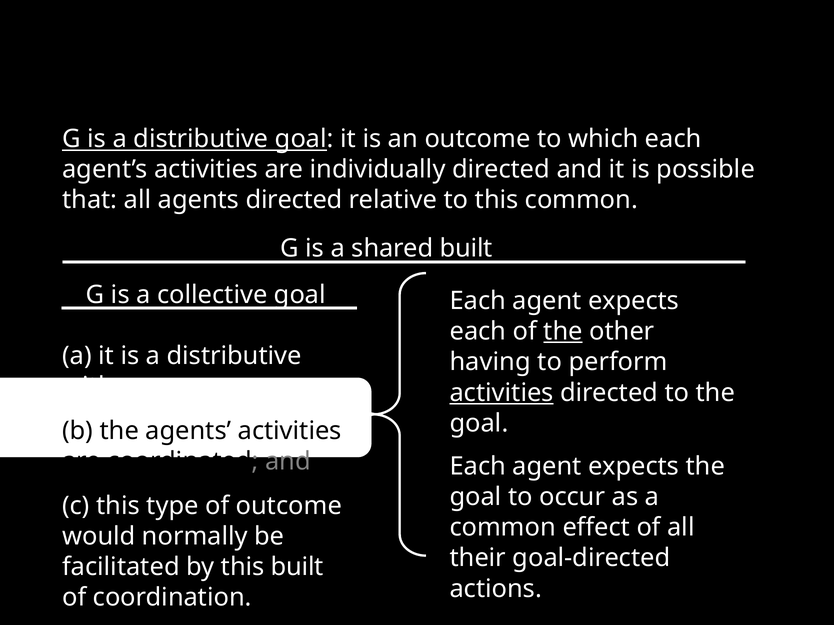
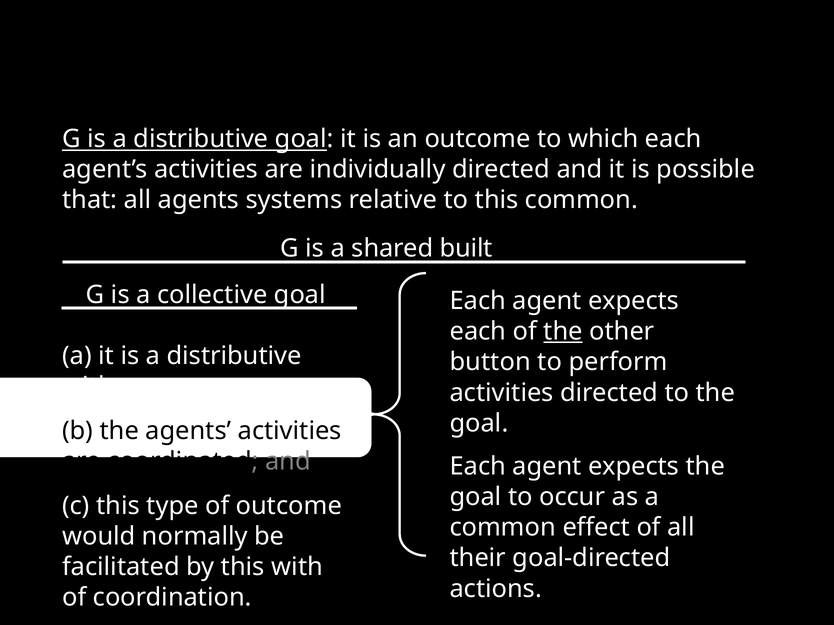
agents directed: directed -> systems (294, 200)
having: having -> button (490, 362)
activities underline: present -> none (502, 393)
this built: built -> with (297, 567)
